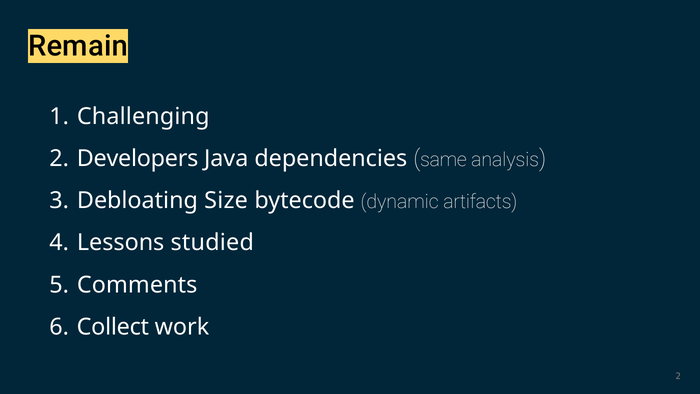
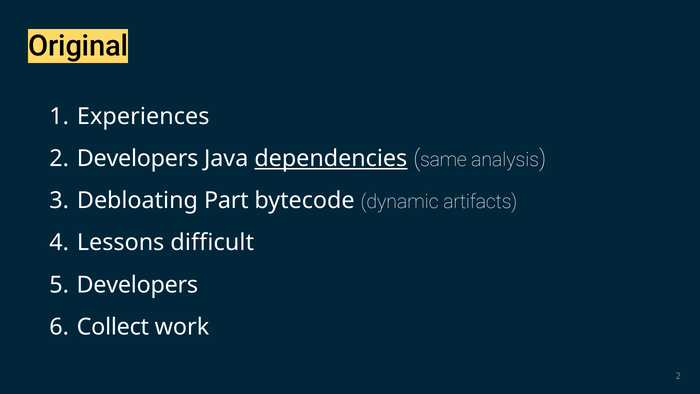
Remain: Remain -> Original (78, 46)
Challenging: Challenging -> Experiences (143, 117)
dependencies underline: none -> present (331, 159)
Size: Size -> Part (226, 201)
studied: studied -> difficult (212, 243)
Comments: Comments -> Developers (137, 285)
